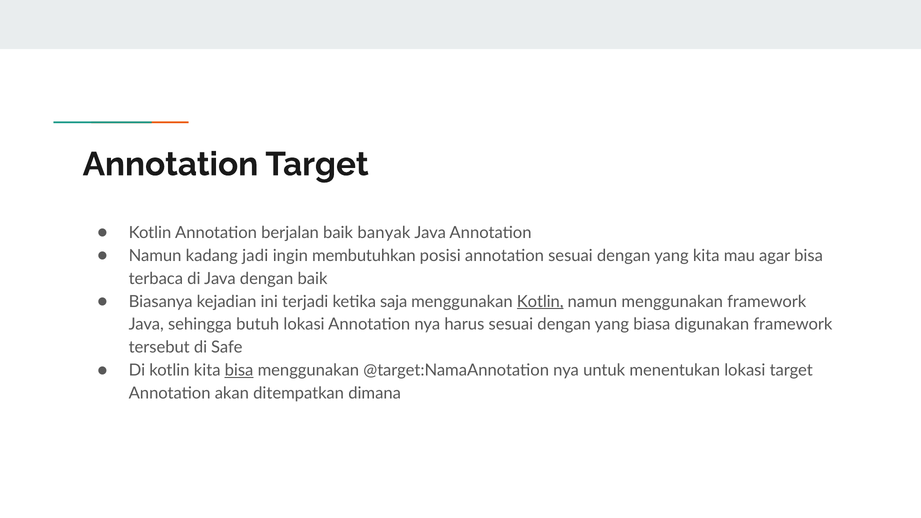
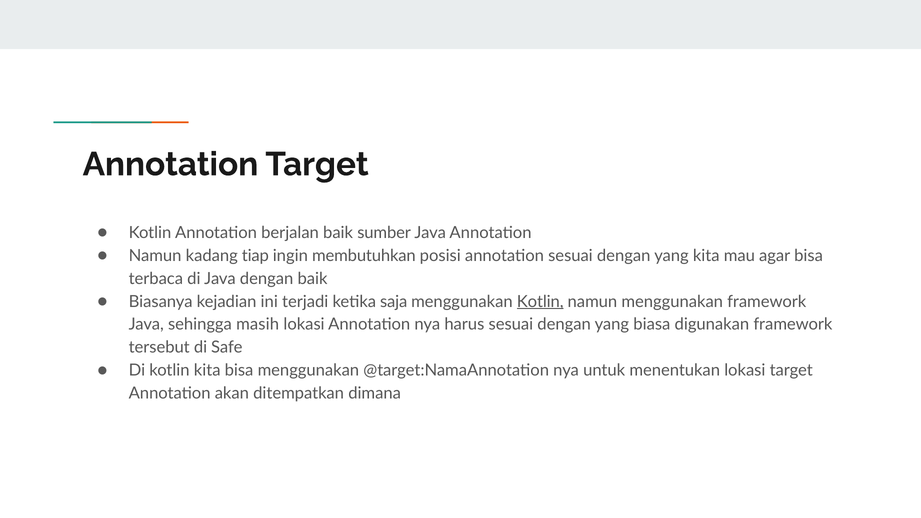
banyak: banyak -> sumber (384, 233)
jadi: jadi -> tiap (255, 256)
butuh: butuh -> masih (258, 325)
bisa underline: present -> none (239, 370)
